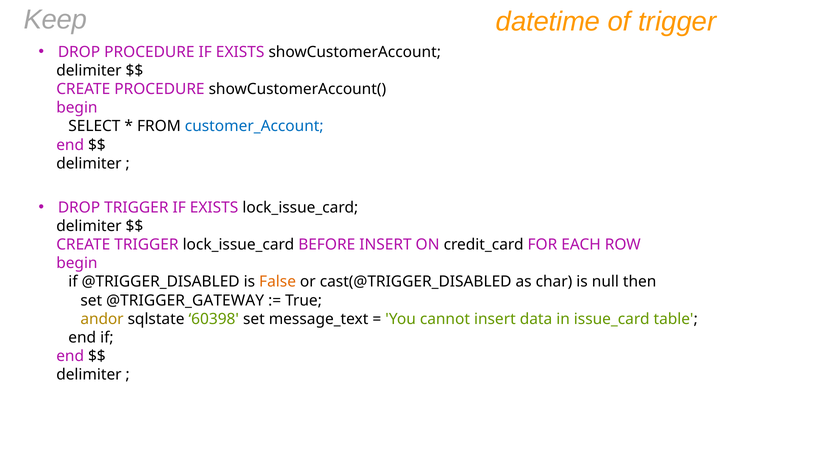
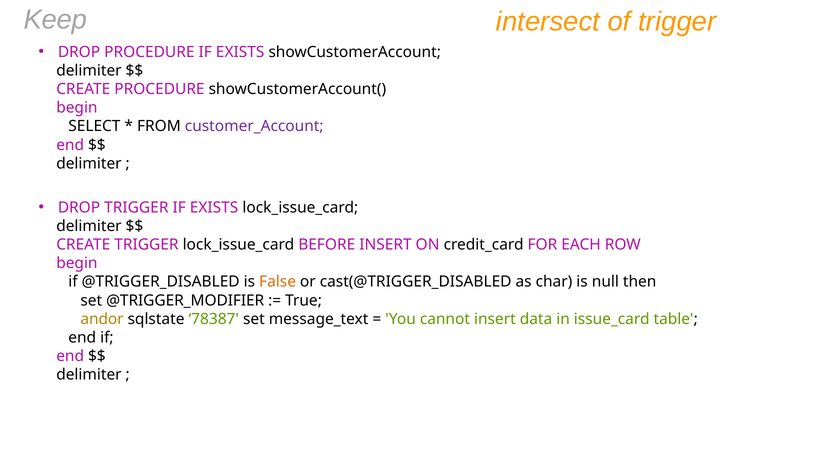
datetime: datetime -> intersect (548, 21)
customer_Account colour: blue -> purple (254, 127)
@TRIGGER_GATEWAY: @TRIGGER_GATEWAY -> @TRIGGER_MODIFIER (185, 301)
60398: 60398 -> 78387 (214, 319)
